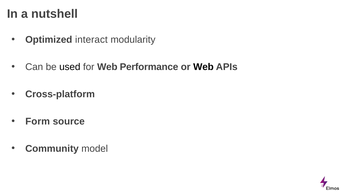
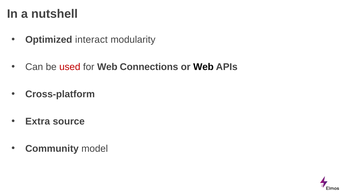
used colour: black -> red (70, 67)
Performance: Performance -> Connections (149, 67)
Form: Form -> Extra (38, 121)
